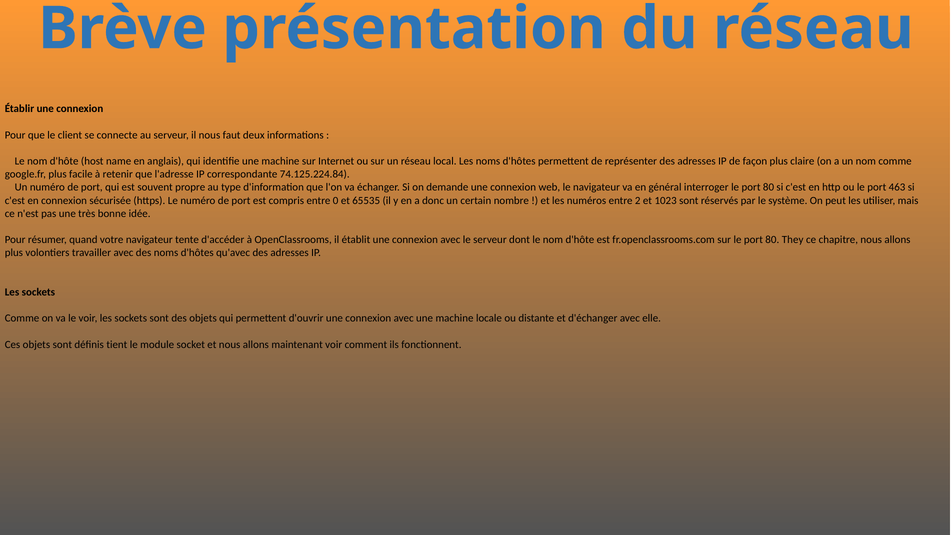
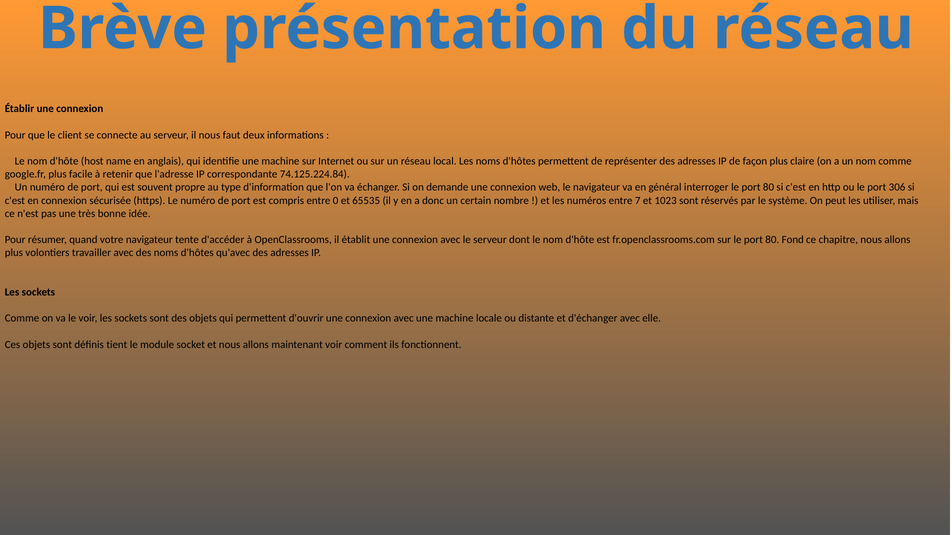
463: 463 -> 306 (897, 188)
2: 2 -> 7 (638, 201)
They: They -> Fond (793, 240)
